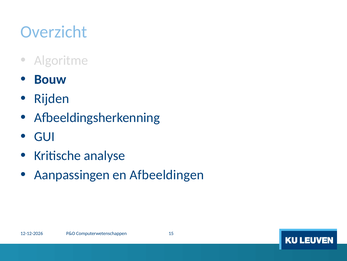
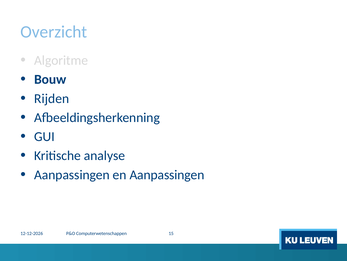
en Afbeeldingen: Afbeeldingen -> Aanpassingen (167, 174)
